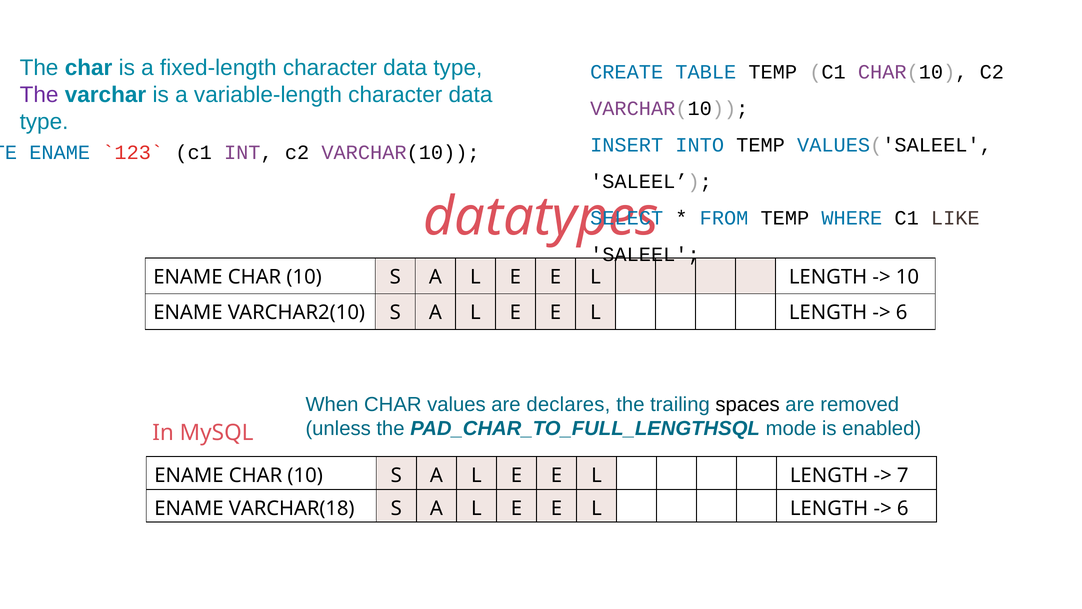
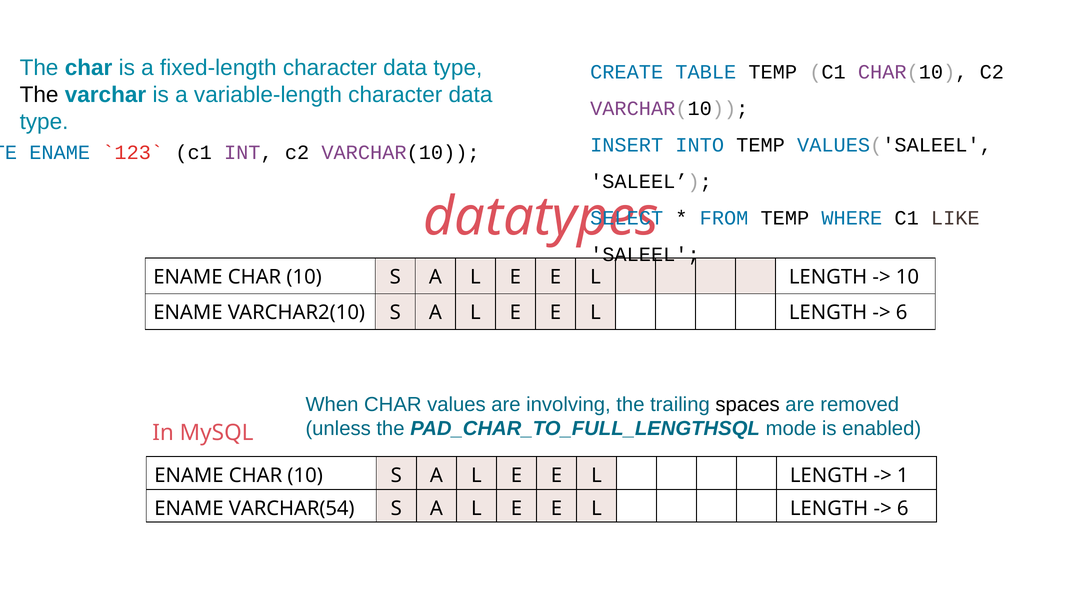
The colour: purple -> black (39, 95)
declares: declares -> involving (568, 404)
7: 7 -> 1 (903, 475)
VARCHAR(18: VARCHAR(18 -> VARCHAR(54 (292, 508)
